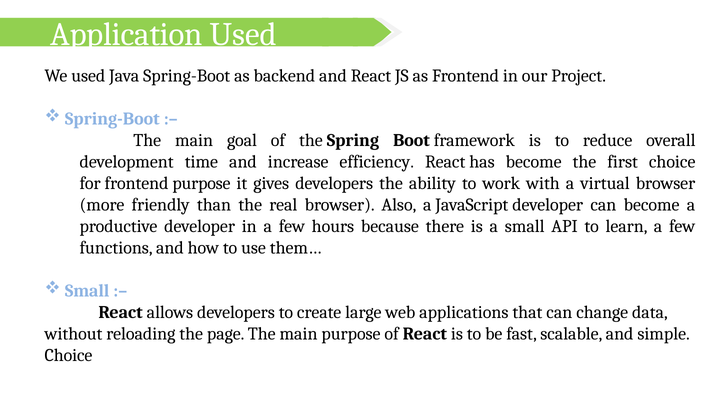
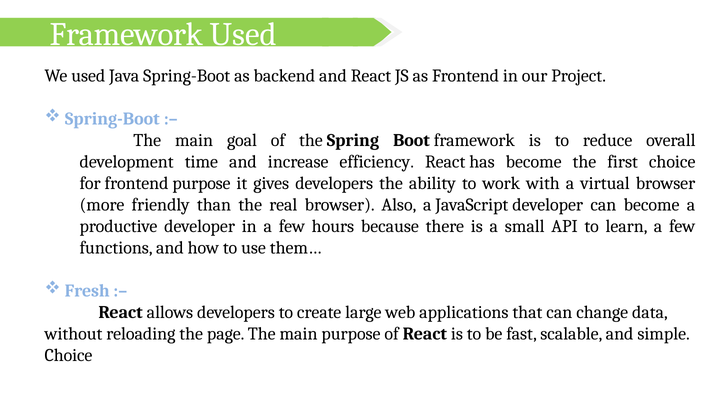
Application: Application -> Framework (126, 34)
Small: Small -> Fresh (87, 291)
